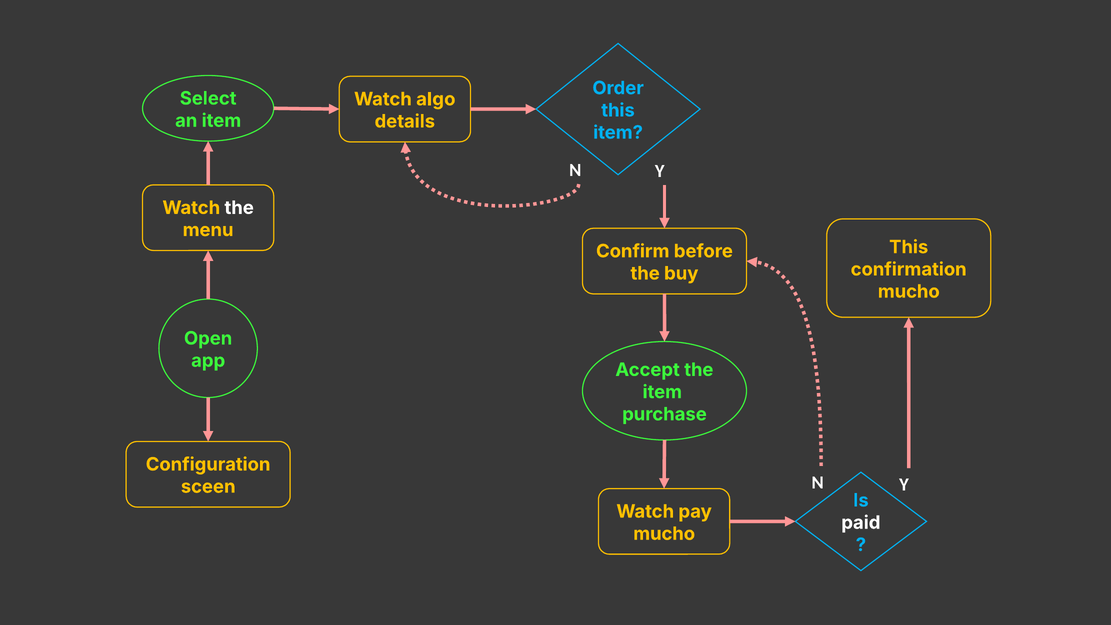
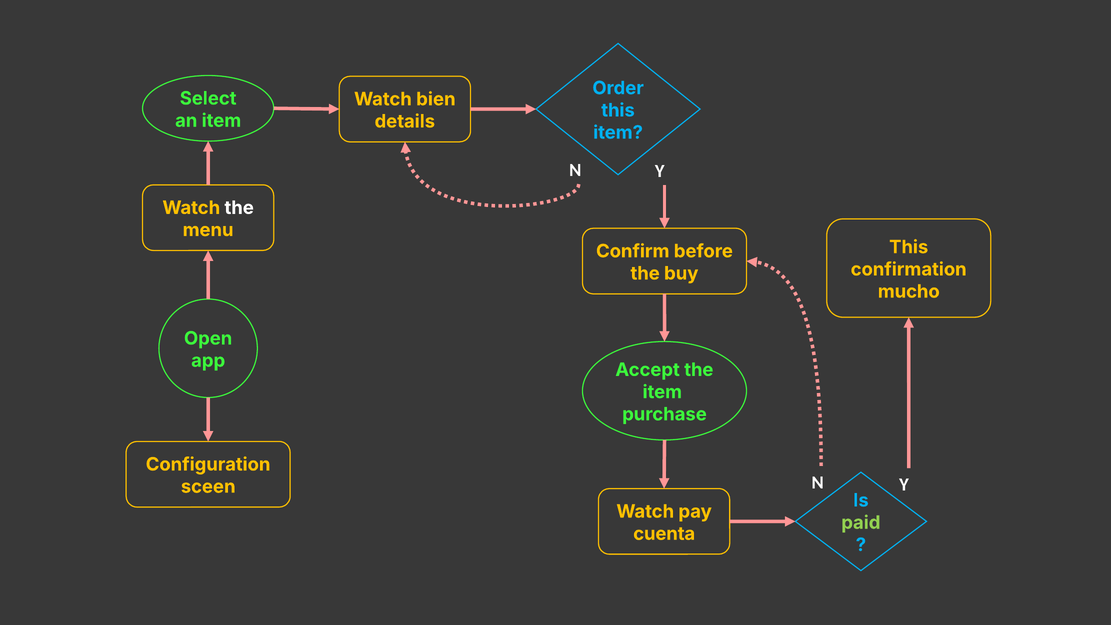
algo: algo -> bien (436, 99)
paid colour: white -> light green (861, 523)
mucho: mucho -> cuenta (664, 534)
